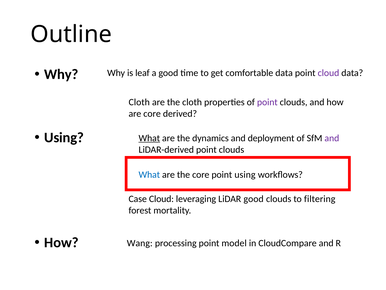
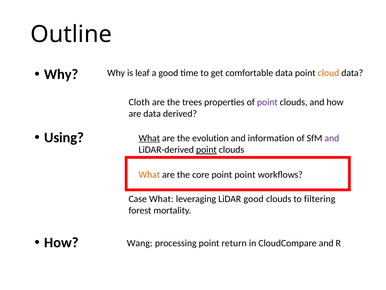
cloud colour: purple -> orange (328, 73)
the cloth: cloth -> trees (192, 102)
are core: core -> data (152, 114)
dynamics: dynamics -> evolution (210, 138)
deployment: deployment -> information (271, 138)
point underline: none -> present (206, 149)
What colour: blue -> orange (149, 174)
point using: using -> point (245, 174)
Case Cloud: Cloud -> What (161, 199)
model: model -> return (234, 243)
